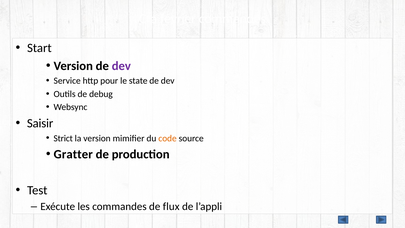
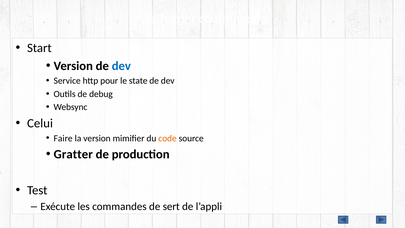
dev colour: purple -> blue (121, 66)
Saisir: Saisir -> Celui (40, 123)
Strict: Strict -> Faire (63, 138)
flux: flux -> sert (171, 206)
